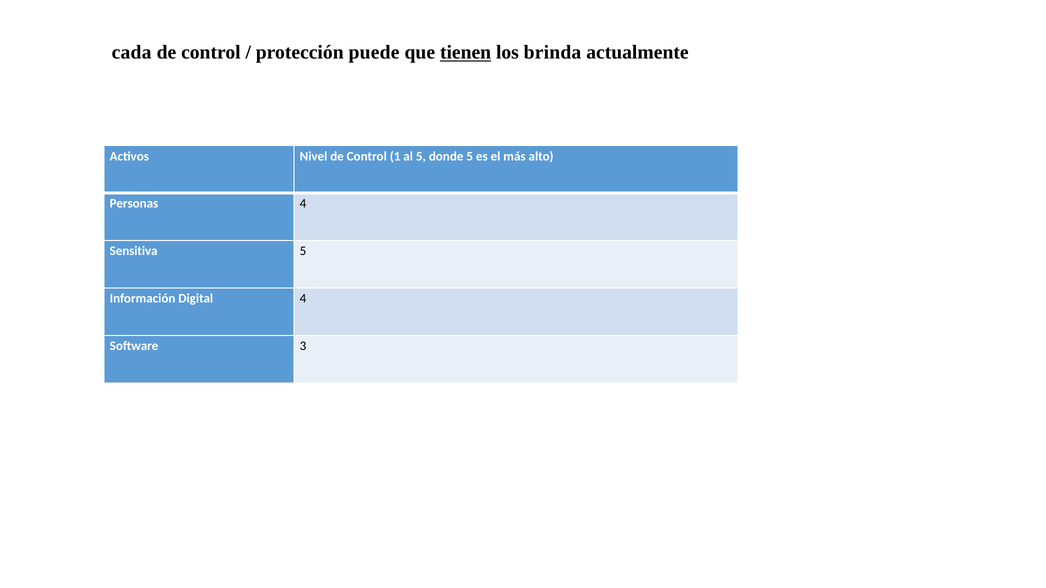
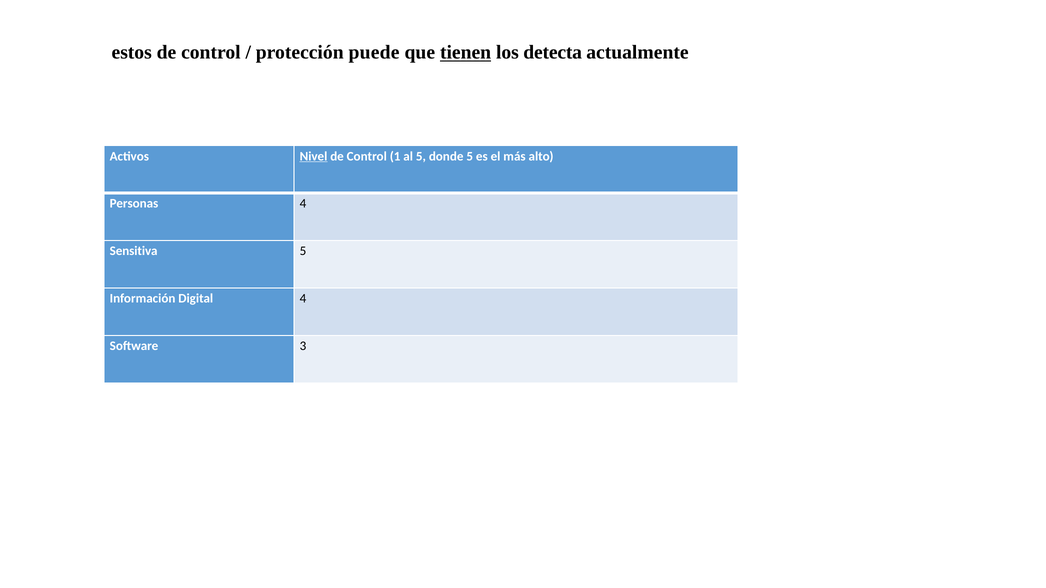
cada: cada -> estos (132, 52)
brinda: brinda -> detecta (553, 52)
Nivel underline: none -> present (314, 156)
